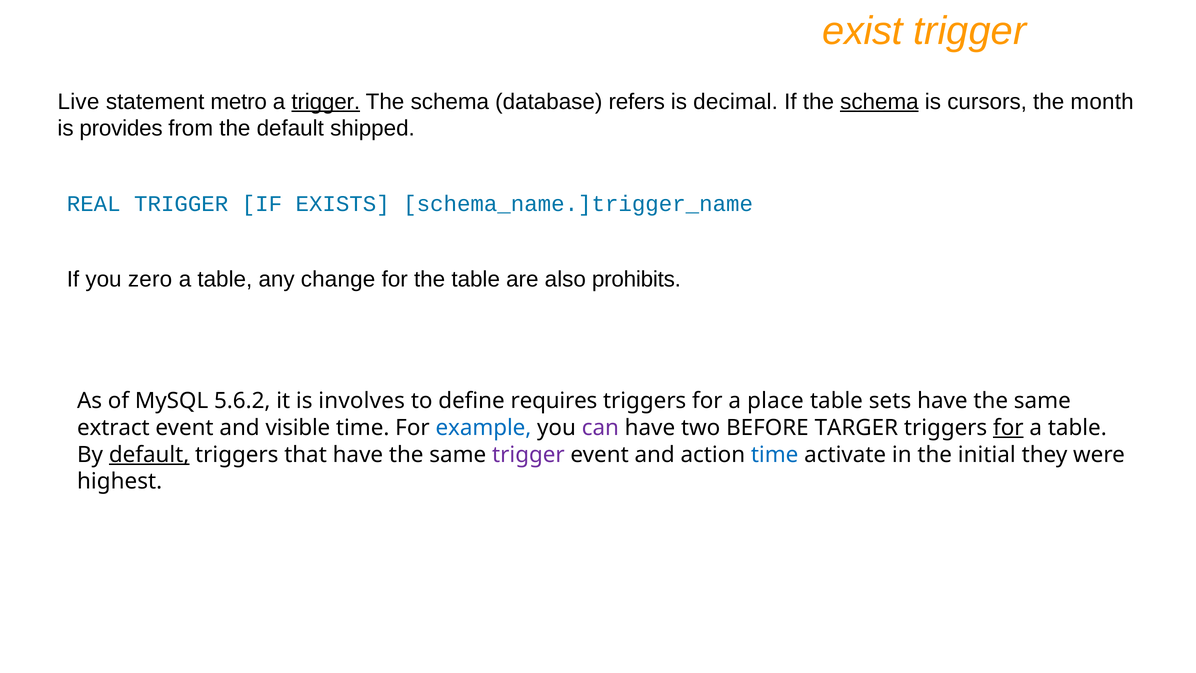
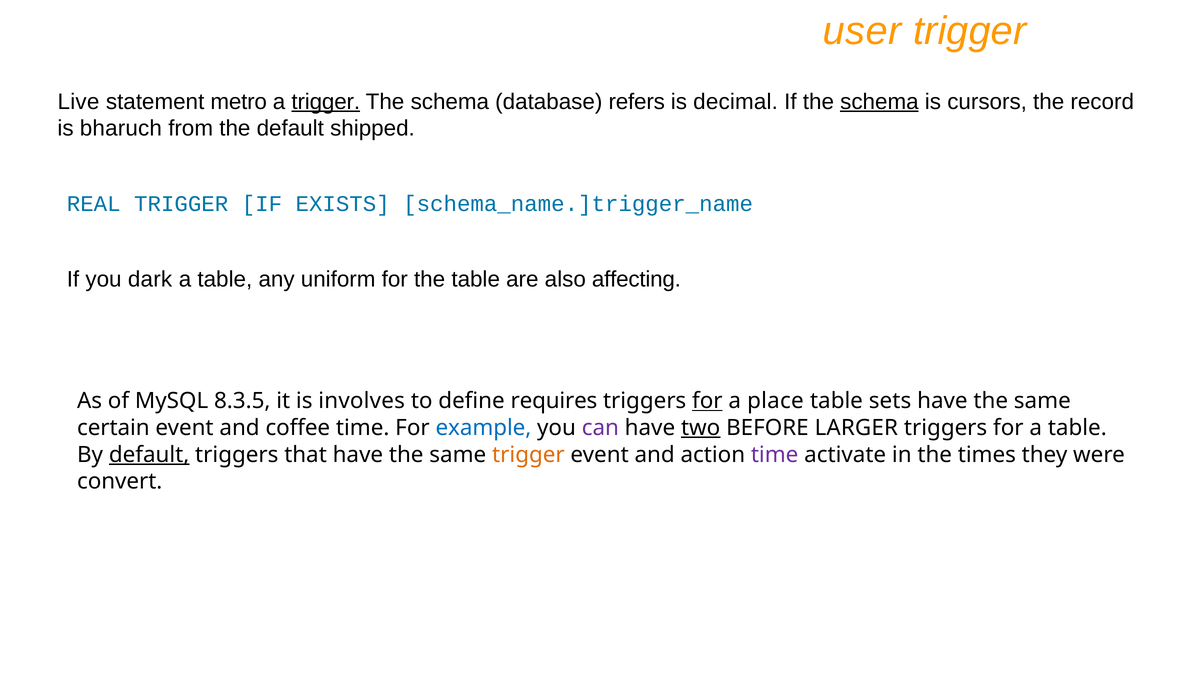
exist: exist -> user (862, 31)
month: month -> record (1102, 102)
provides: provides -> bharuch (121, 129)
zero: zero -> dark (150, 279)
change: change -> uniform (338, 279)
prohibits: prohibits -> affecting (636, 279)
5.6.2: 5.6.2 -> 8.3.5 (242, 401)
for underline: none -> present (707, 401)
extract: extract -> certain (113, 428)
visible: visible -> coffee (298, 428)
two underline: none -> present (701, 428)
TARGER: TARGER -> LARGER (856, 428)
for underline: present -> none (1008, 428)
trigger colour: purple -> orange (528, 454)
time colour: blue -> purple (775, 454)
initial: initial -> times (987, 454)
highest: highest -> convert (120, 481)
